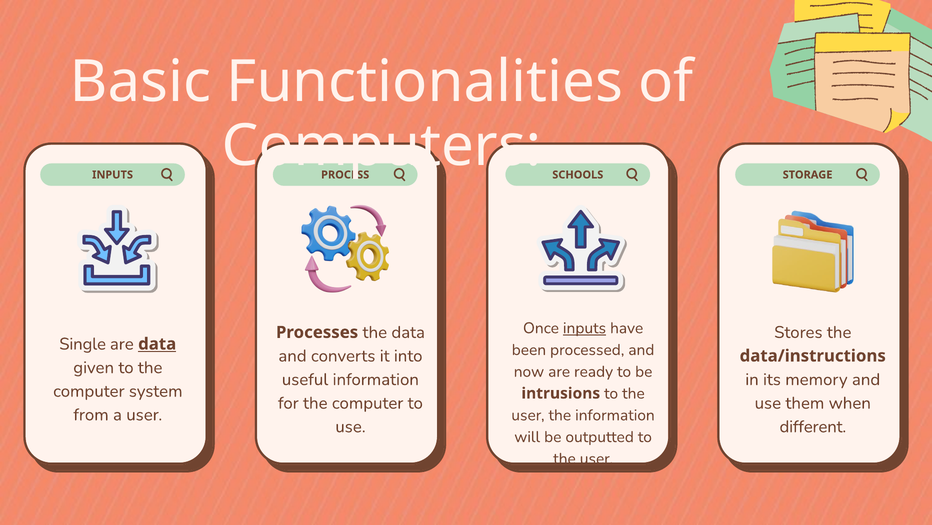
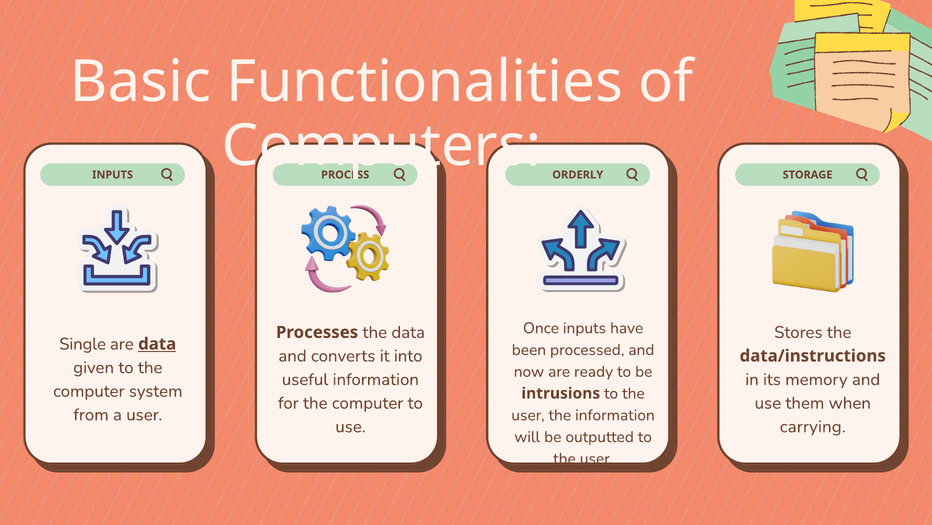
SCHOOLS: SCHOOLS -> ORDERLY (578, 175)
inputs underline: present -> none (584, 328)
different: different -> carrying (813, 426)
